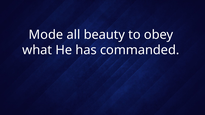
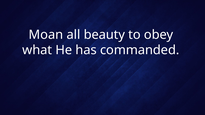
Mode: Mode -> Moan (46, 35)
